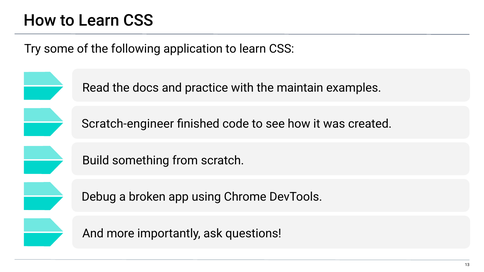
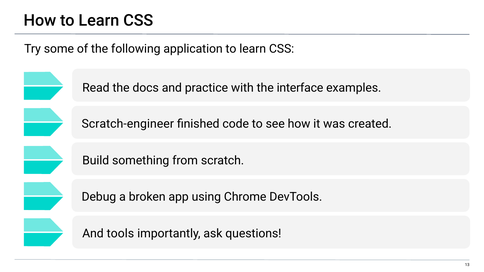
maintain: maintain -> interface (300, 88)
more: more -> tools (120, 234)
